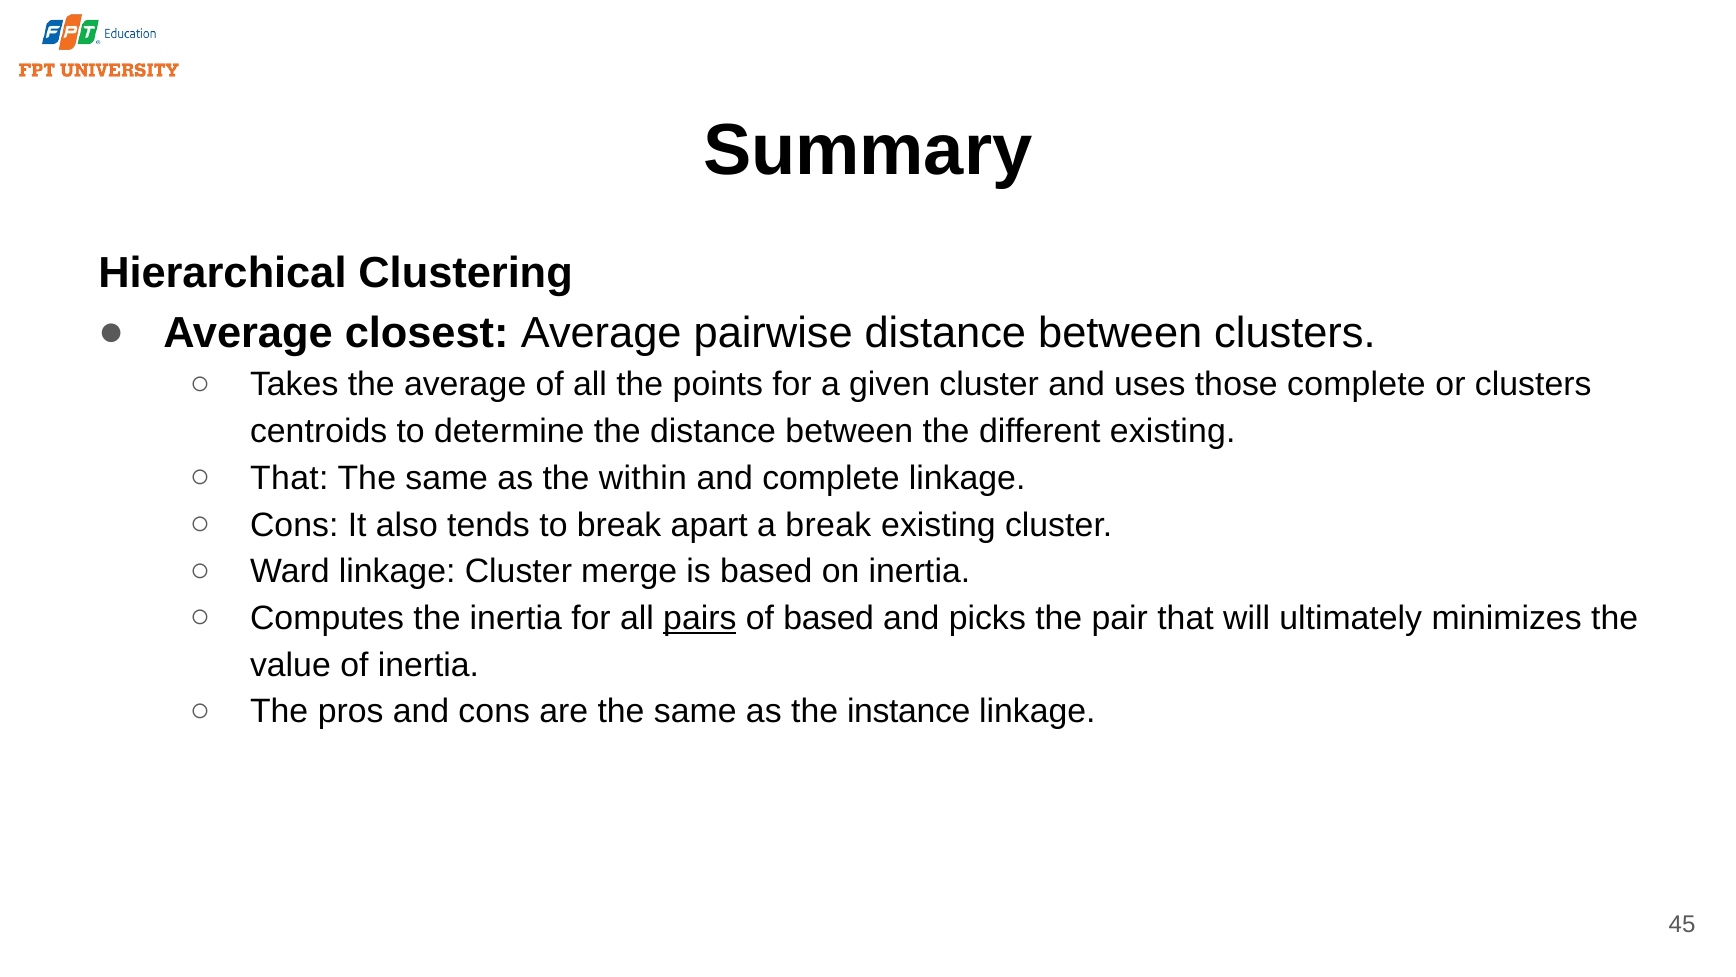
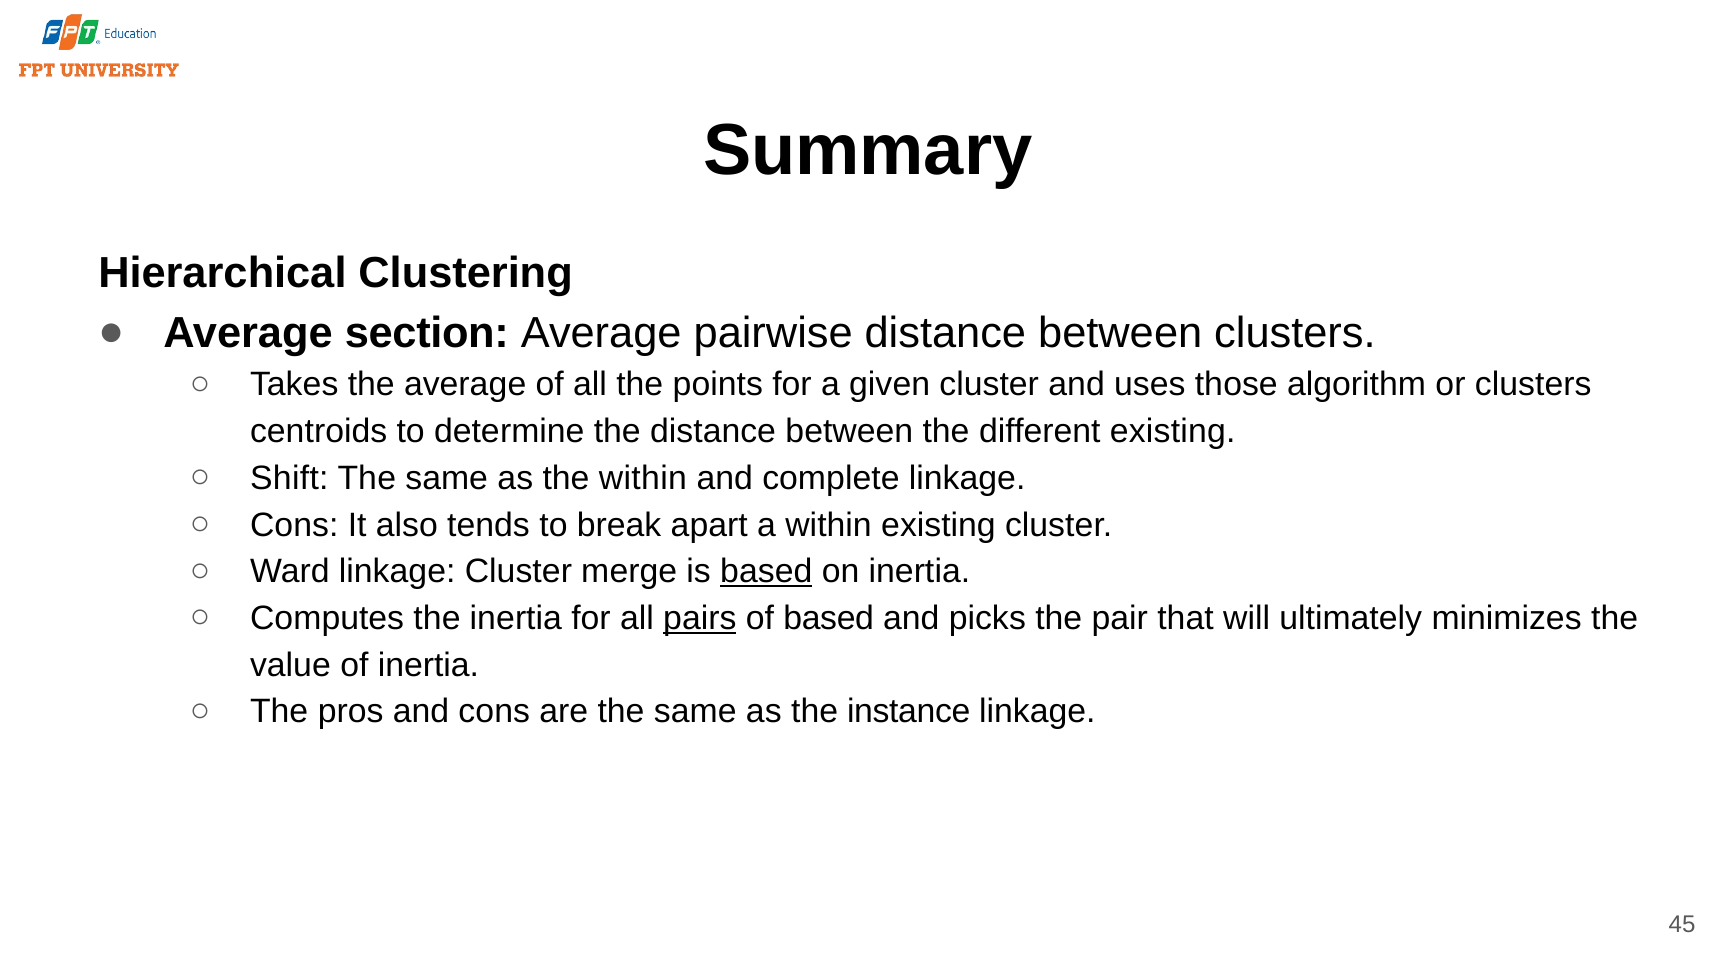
closest: closest -> section (427, 333)
those complete: complete -> algorithm (1357, 385)
That: That -> Shift (289, 478)
a break: break -> within (829, 525)
based underline: none -> present (766, 571)
